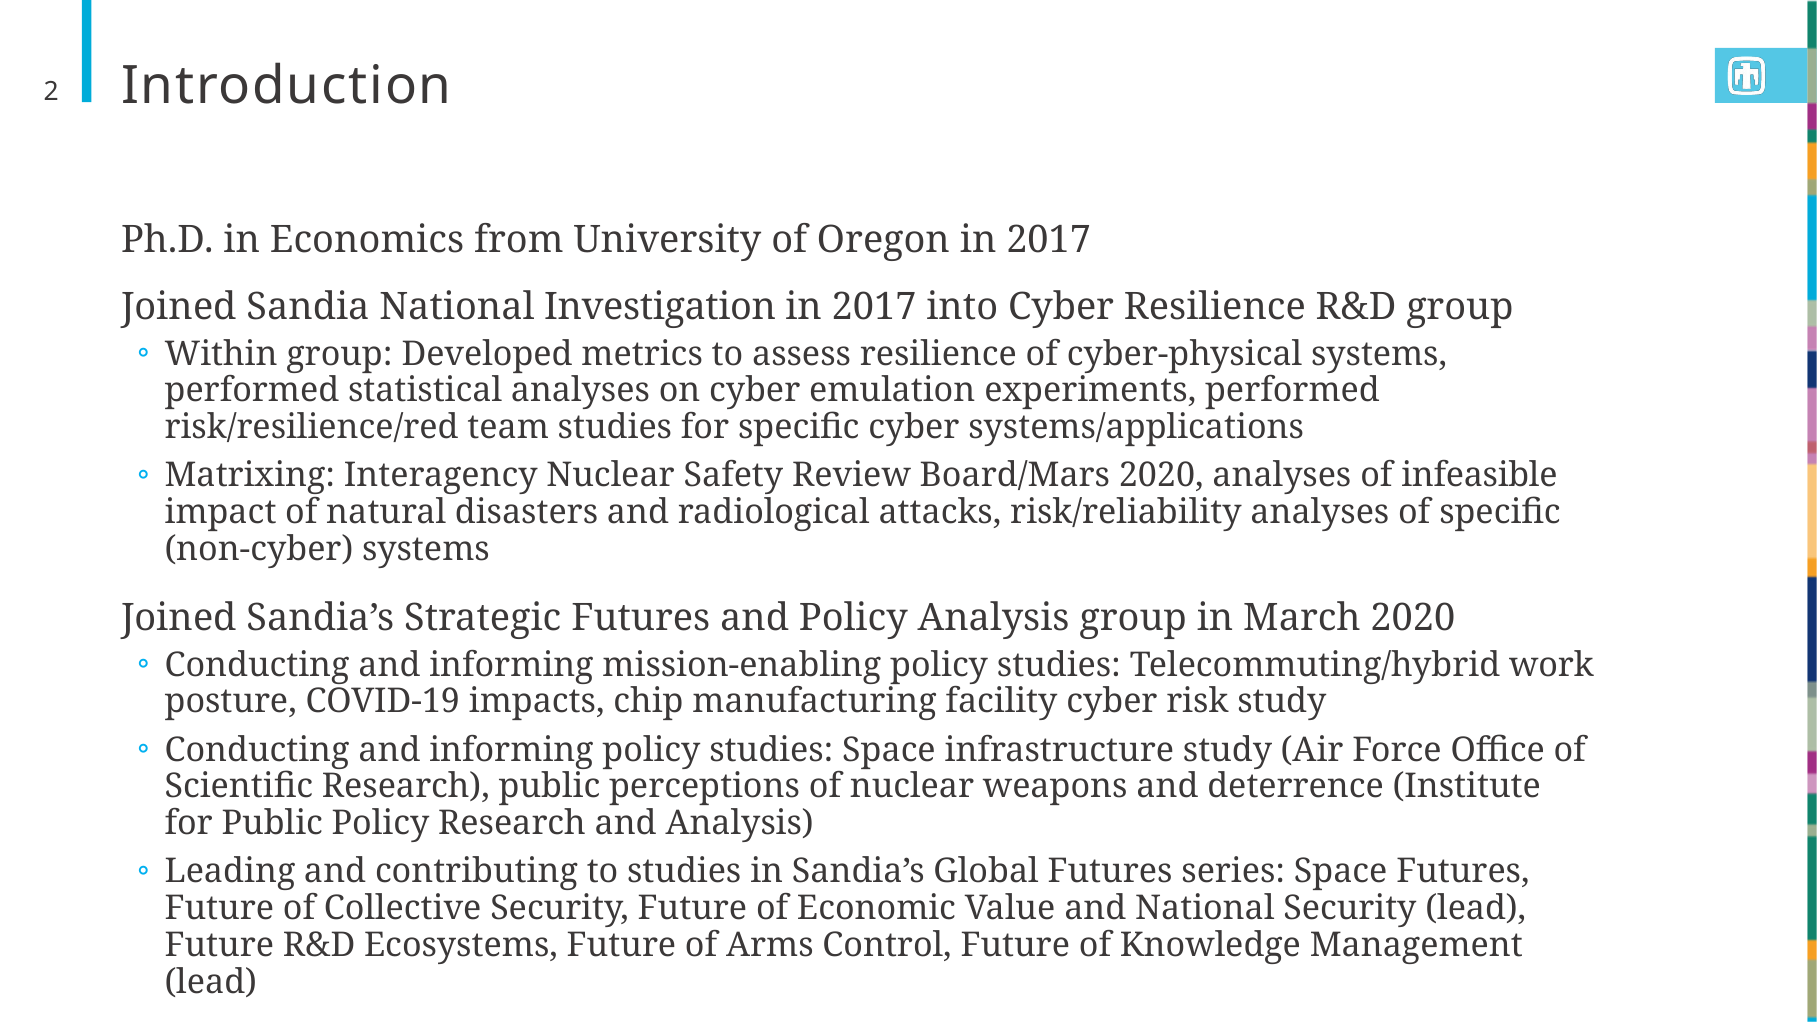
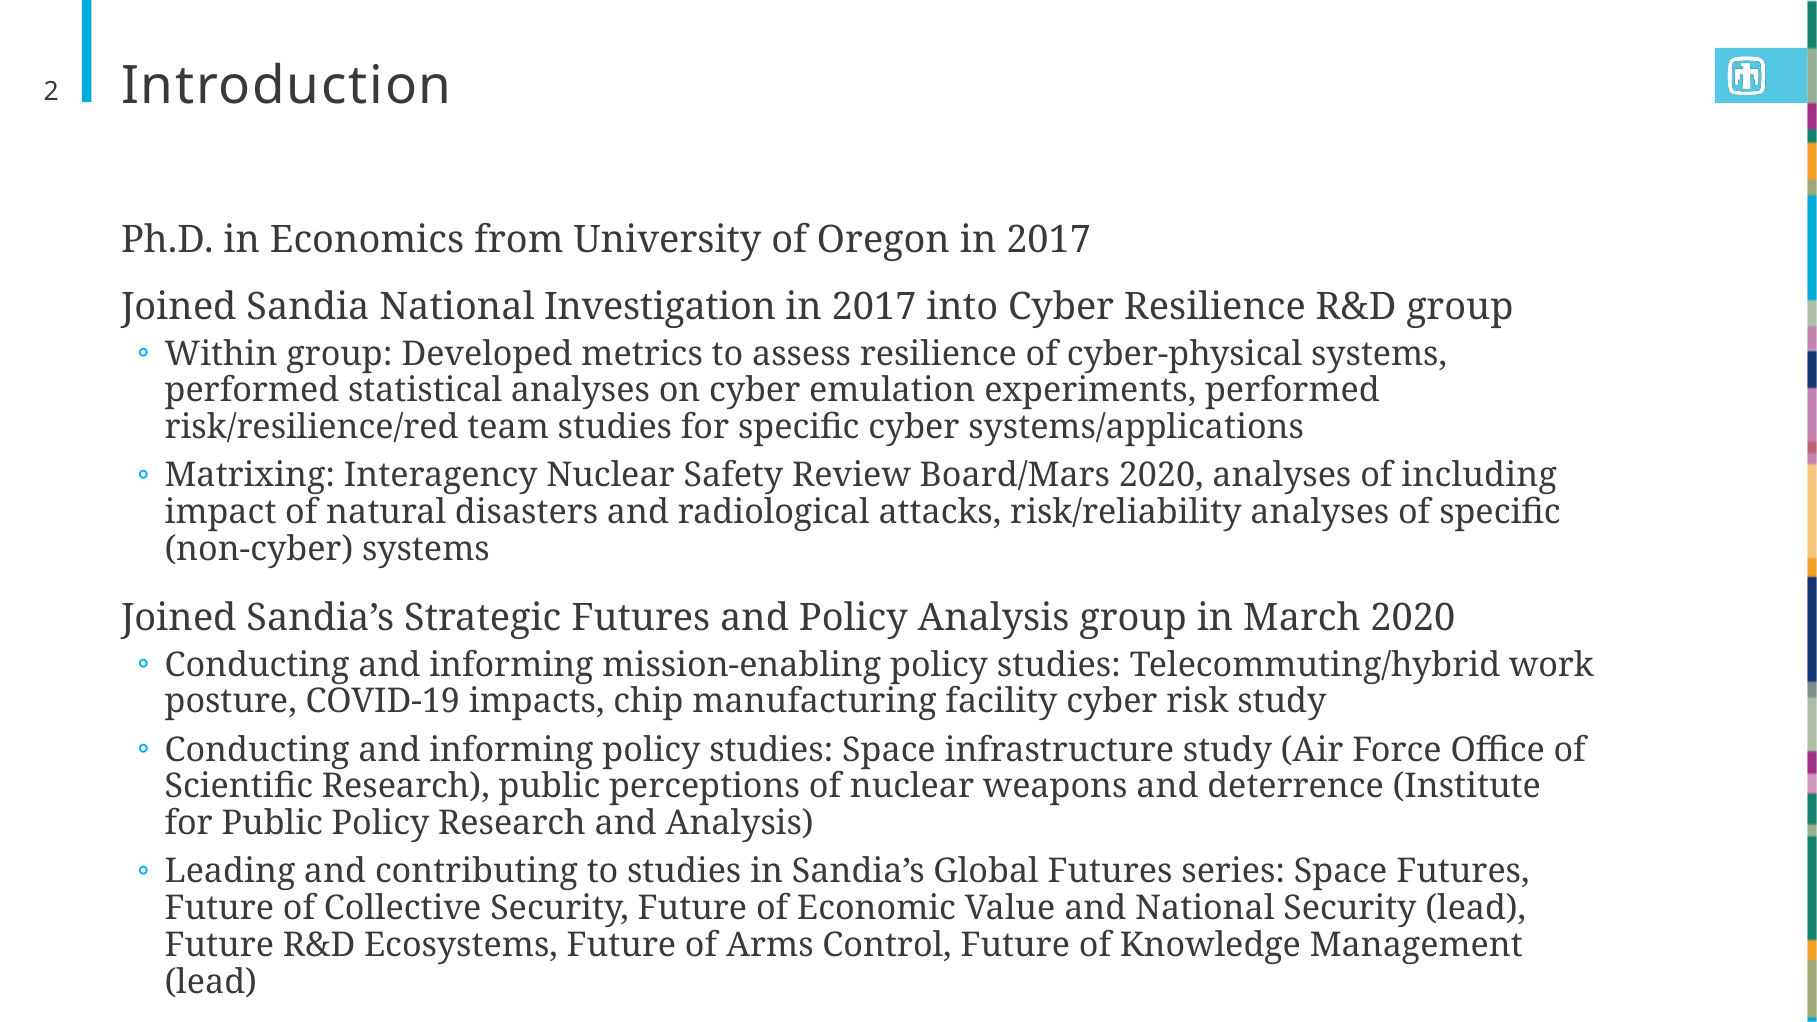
infeasible: infeasible -> including (1479, 476)
